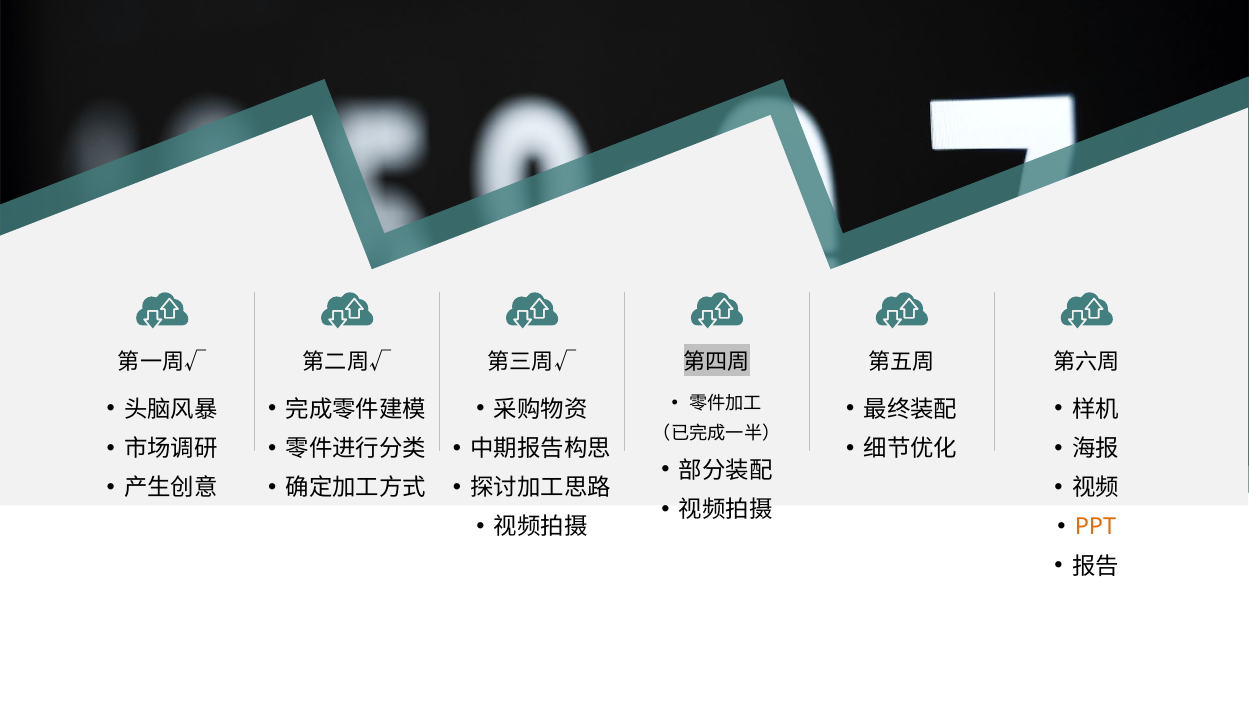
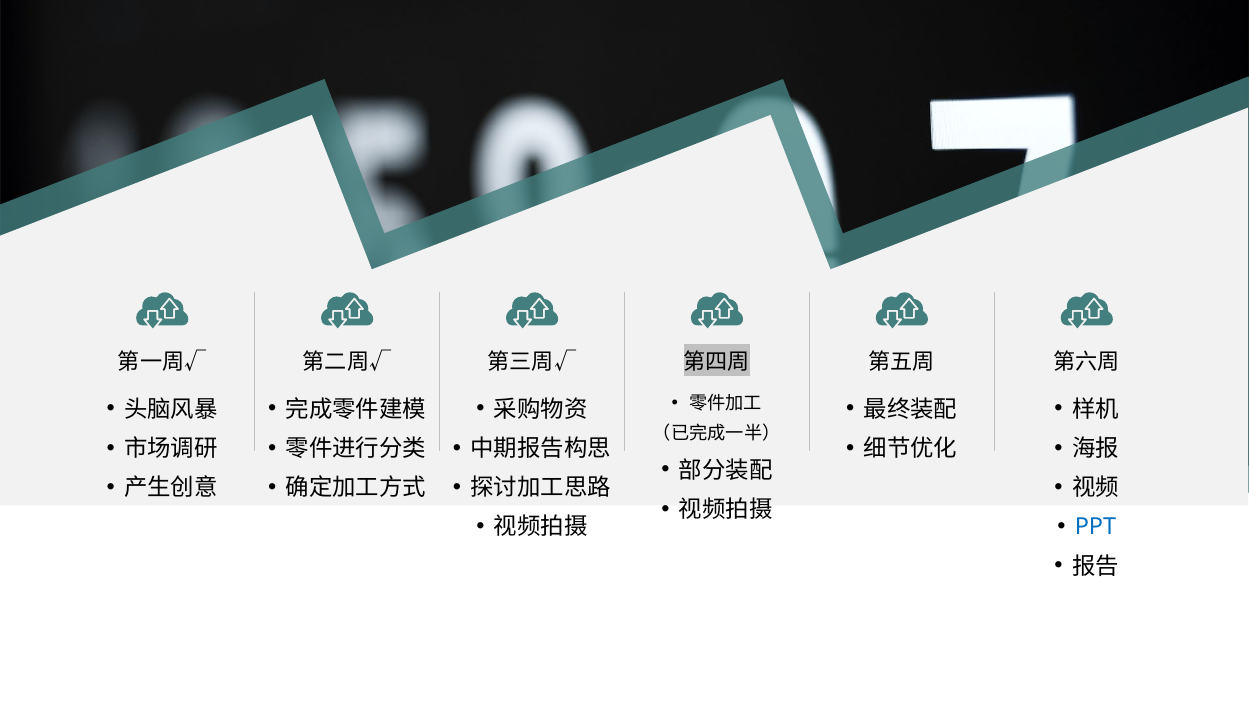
PPT colour: orange -> blue (1095, 528)
